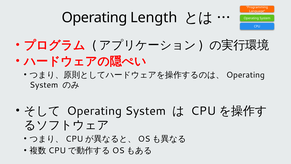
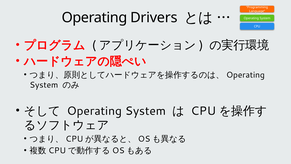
Length: Length -> Drivers (154, 18)
